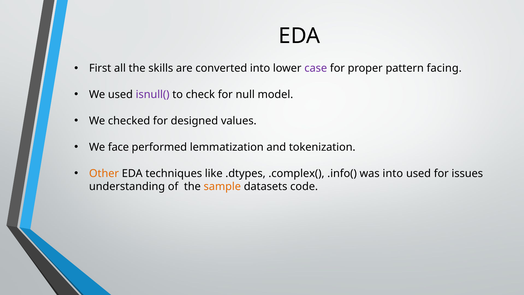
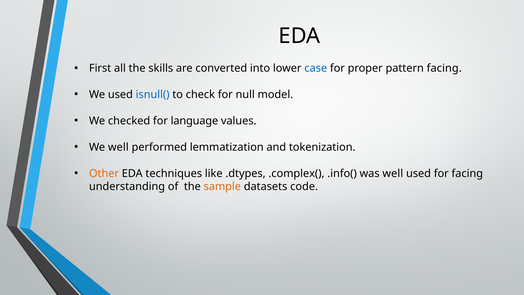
case colour: purple -> blue (316, 68)
isnull( colour: purple -> blue (153, 95)
designed: designed -> language (194, 121)
We face: face -> well (118, 147)
was into: into -> well (393, 173)
for issues: issues -> facing (467, 173)
